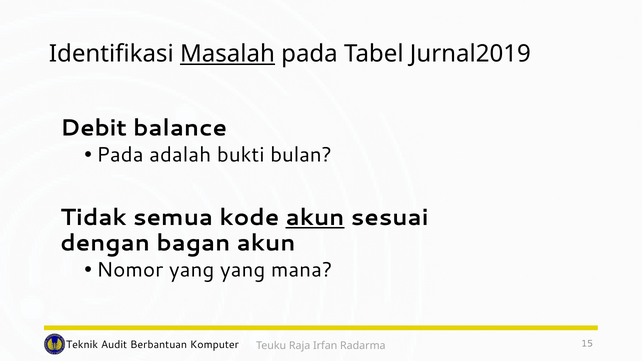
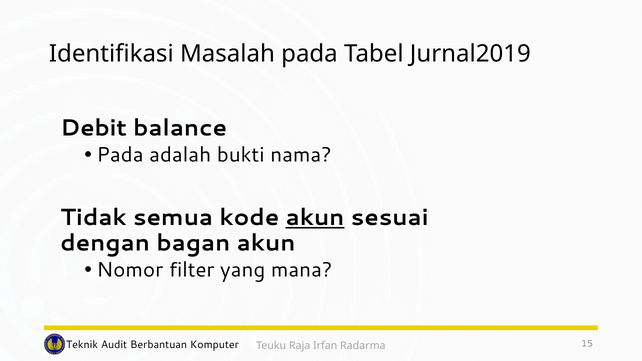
Masalah underline: present -> none (227, 54)
bulan: bulan -> nama (301, 155)
Nomor yang: yang -> filter (192, 270)
